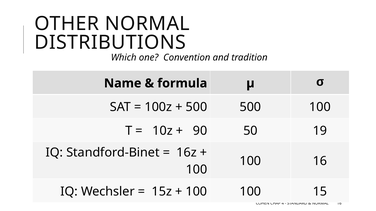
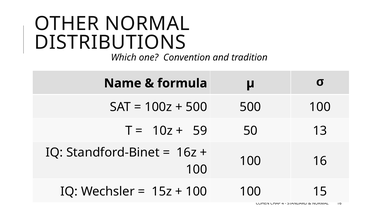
90: 90 -> 59 (200, 131)
19: 19 -> 13 (320, 131)
